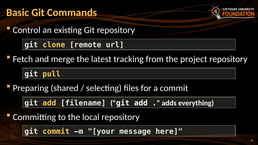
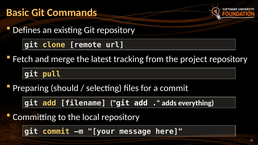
Control: Control -> Defines (27, 30)
shared: shared -> should (65, 88)
